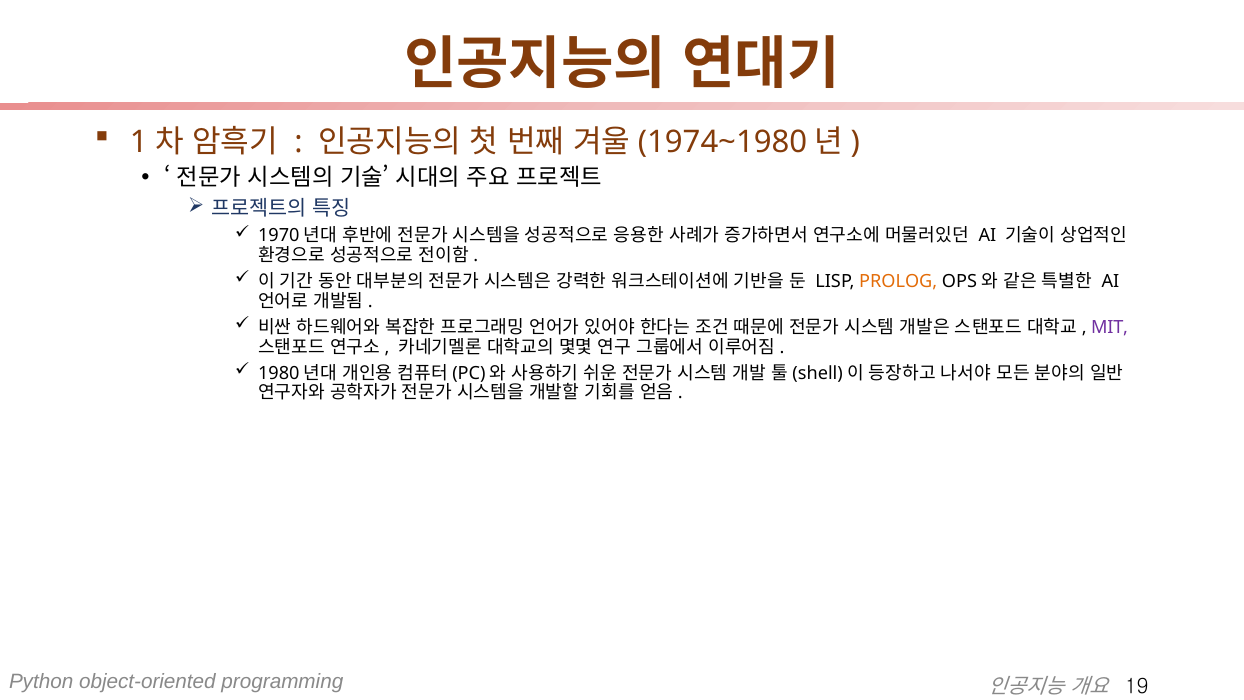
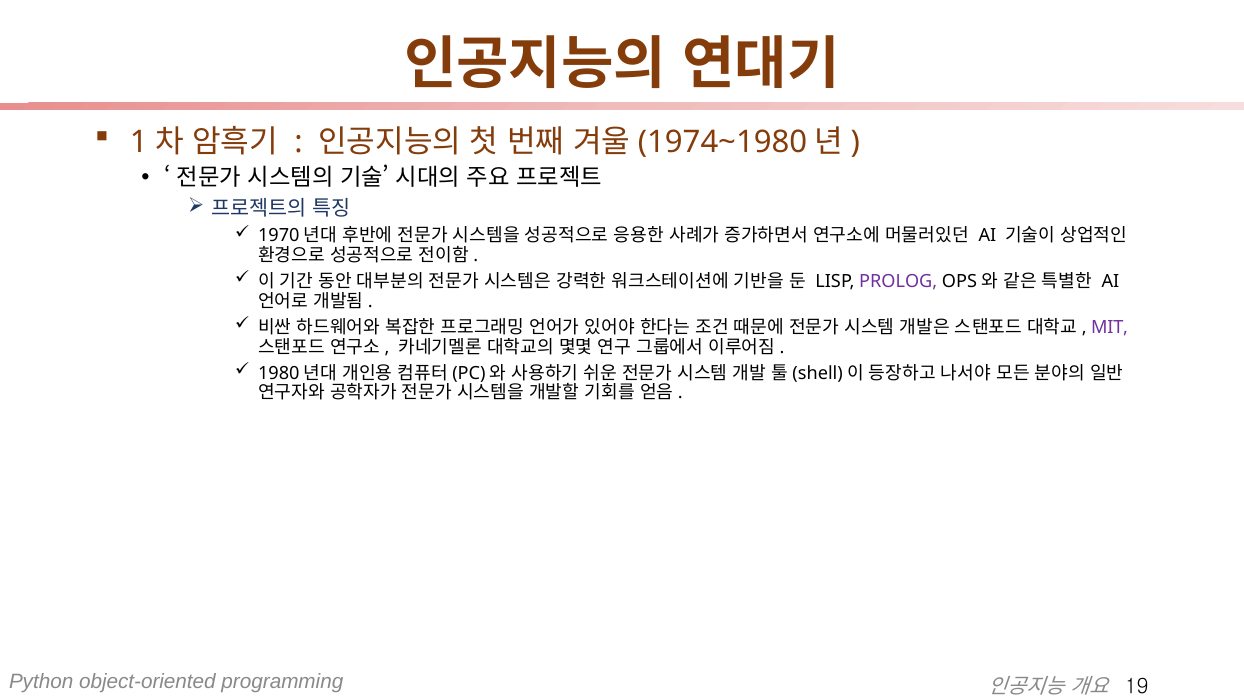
PROLOG colour: orange -> purple (898, 282)
